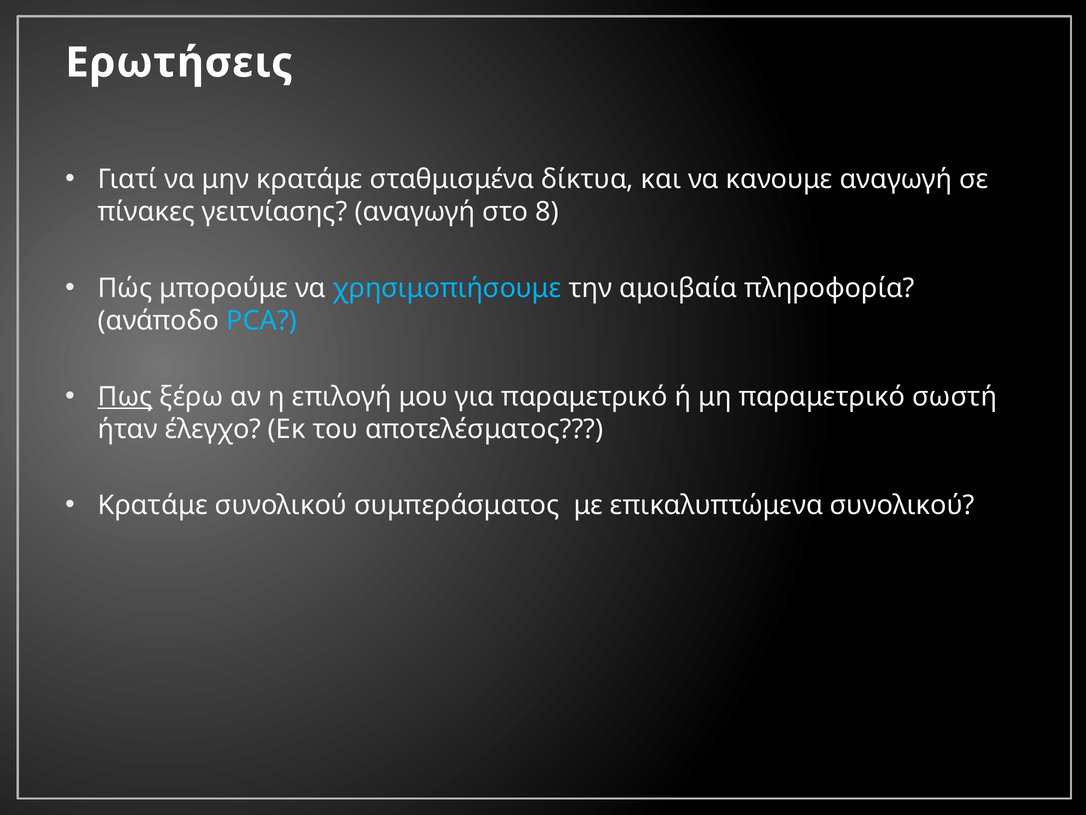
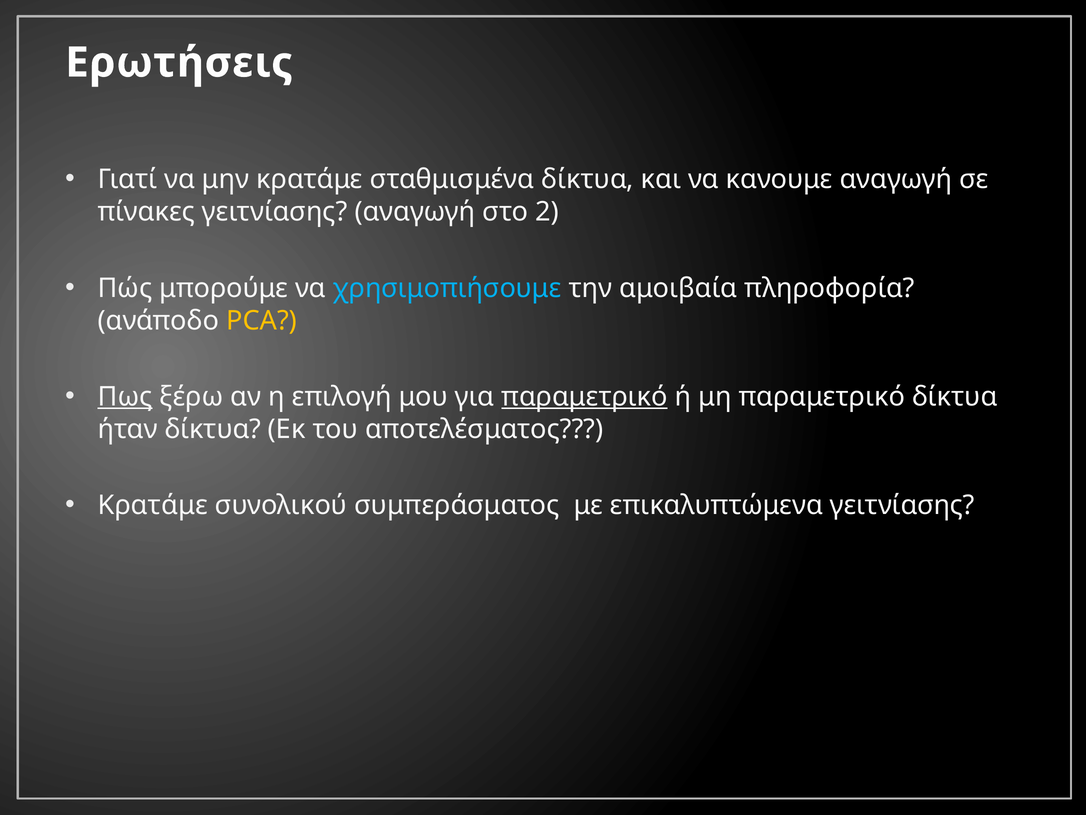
8: 8 -> 2 (547, 212)
PCA colour: light blue -> yellow (262, 320)
παραμετρικό underline: none -> present (585, 396)
παραμετρικό σωστή: σωστή -> δίκτυα (955, 396)
ήταν έλεγχο: έλεγχο -> δίκτυα (213, 429)
επικαλυπτώμενα συνολικού: συνολικού -> γειτνίασης (902, 505)
